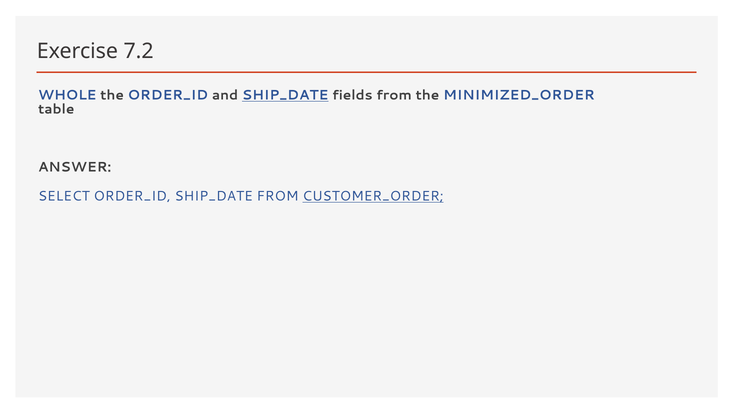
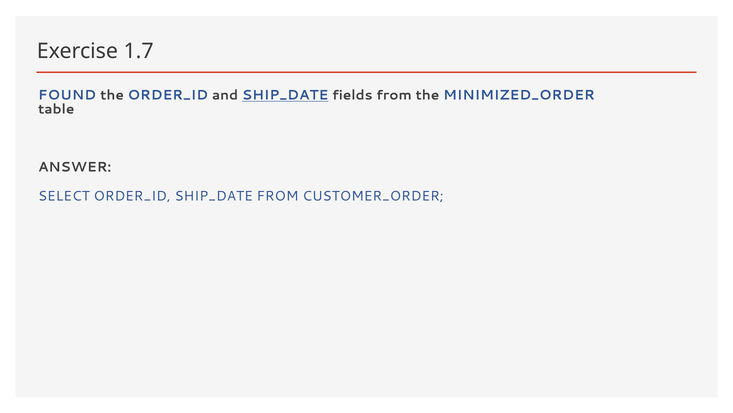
7.2: 7.2 -> 1.7 (139, 51)
WHOLE: WHOLE -> FOUND (67, 95)
CUSTOMER_ORDER underline: present -> none (373, 196)
